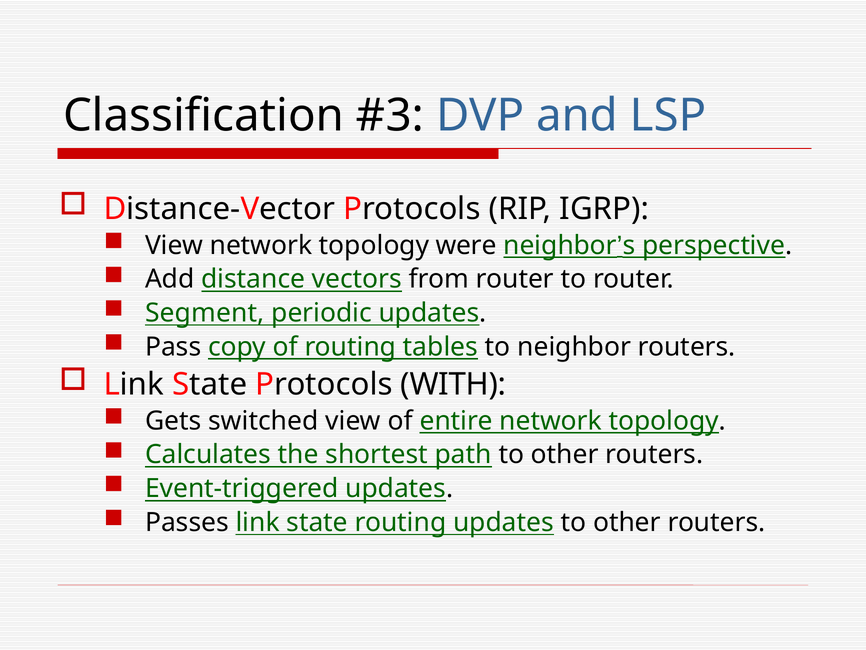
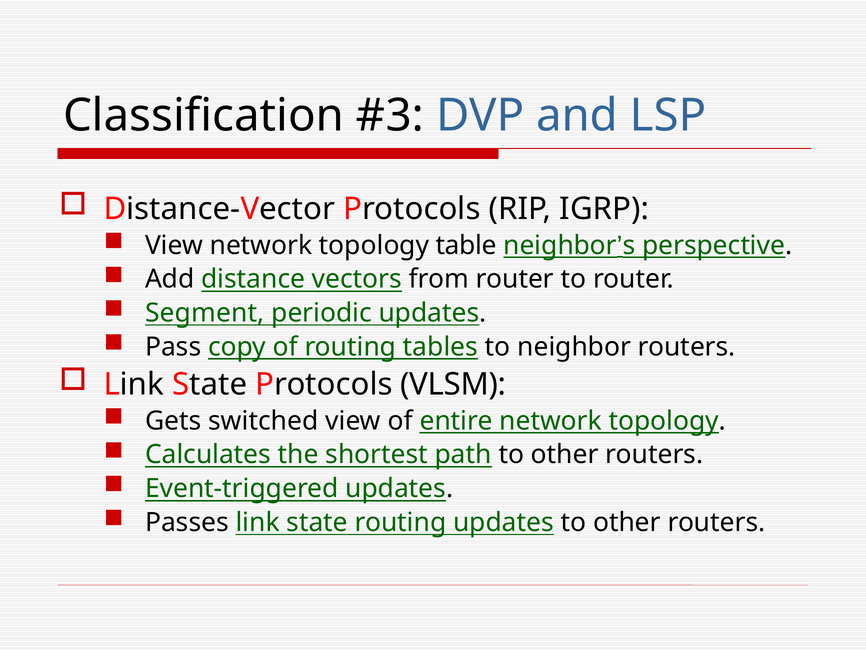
were: were -> table (466, 245)
WITH: WITH -> VLSM (453, 384)
